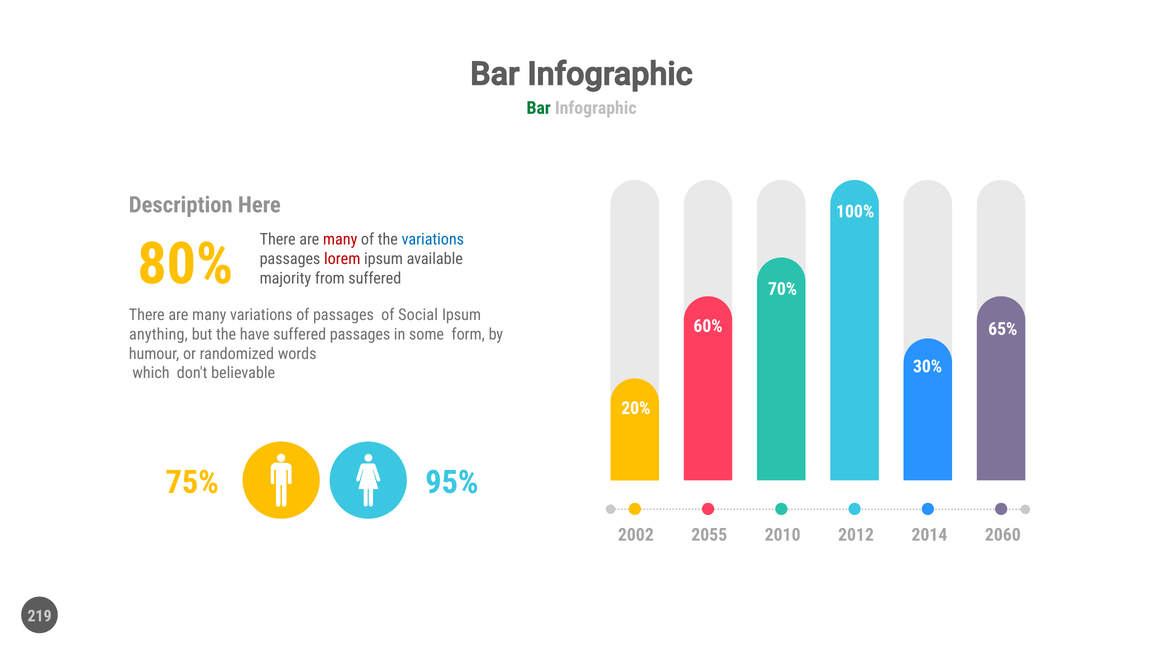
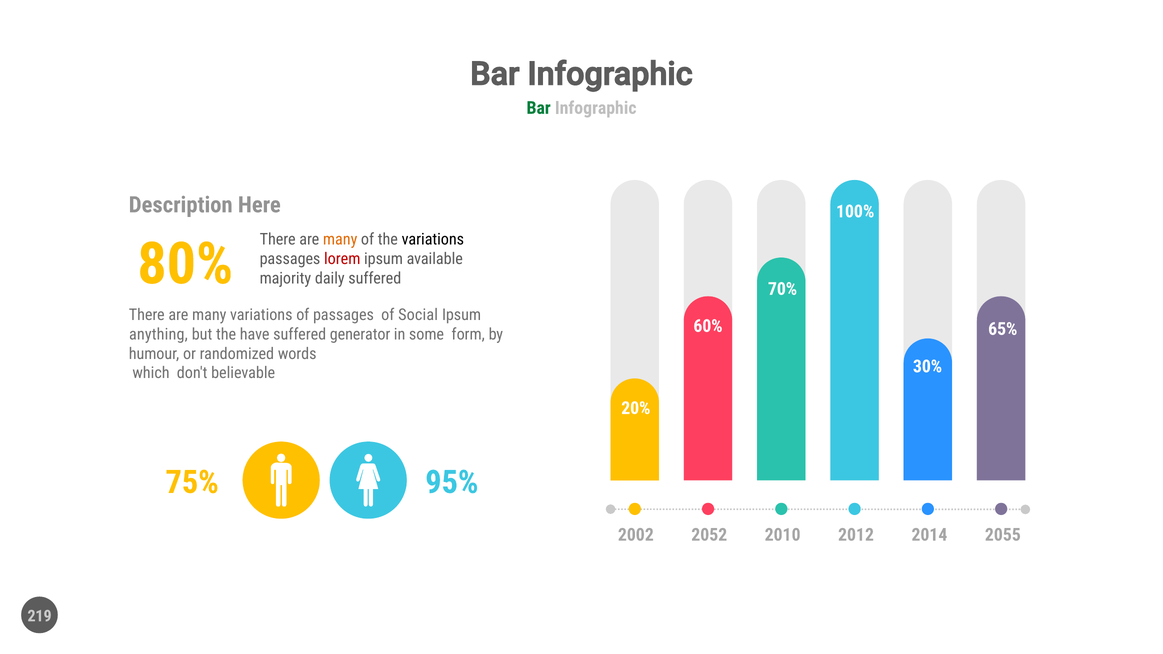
many colour: red -> orange (340, 240)
variations colour: blue -> black (433, 240)
from: from -> daily (330, 278)
suffered passages: passages -> generator (360, 334)
2055: 2055 -> 2052 (709, 535)
2060: 2060 -> 2055 (1003, 535)
